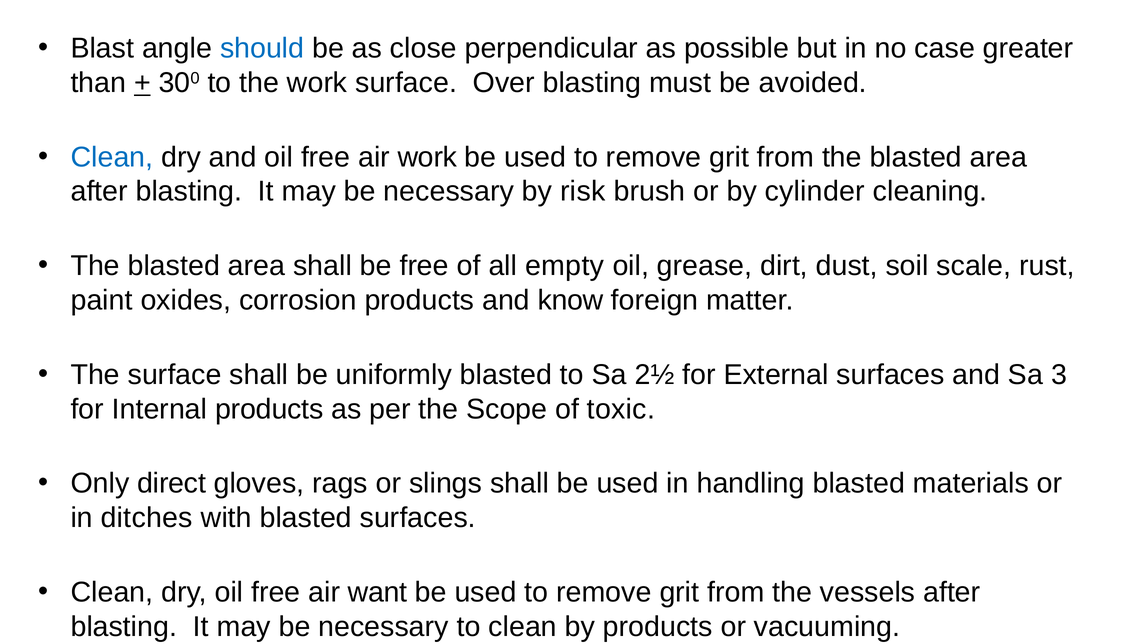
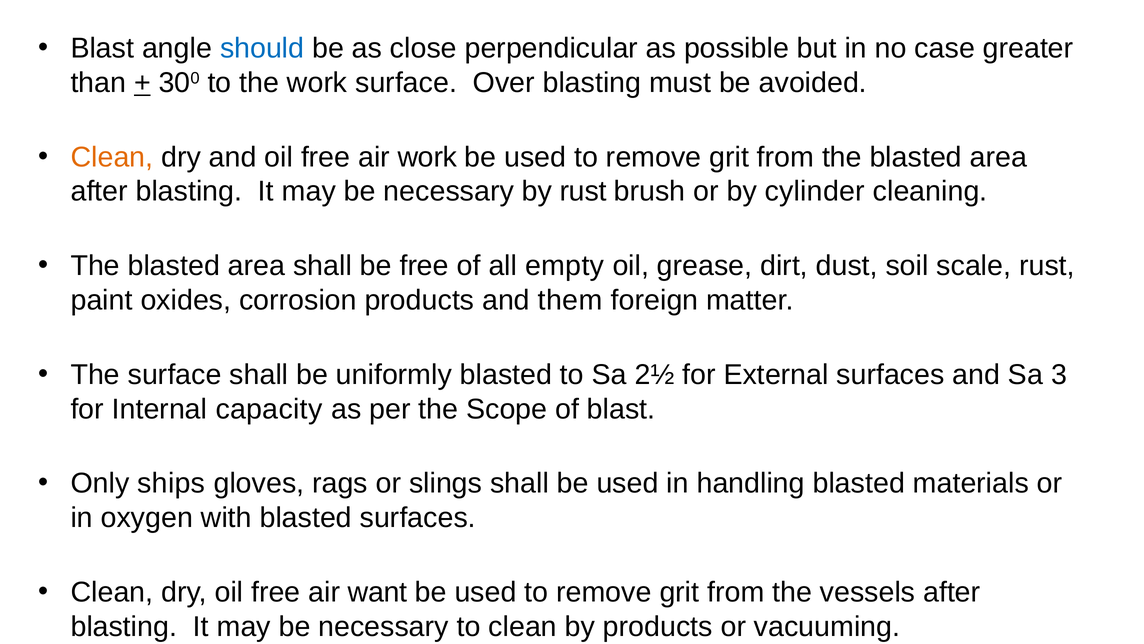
Clean colour: blue -> orange (112, 157)
by risk: risk -> rust (583, 191)
know: know -> them (570, 300)
Internal products: products -> capacity (269, 409)
of toxic: toxic -> blast (621, 409)
direct: direct -> ships (171, 483)
ditches: ditches -> oxygen (147, 517)
